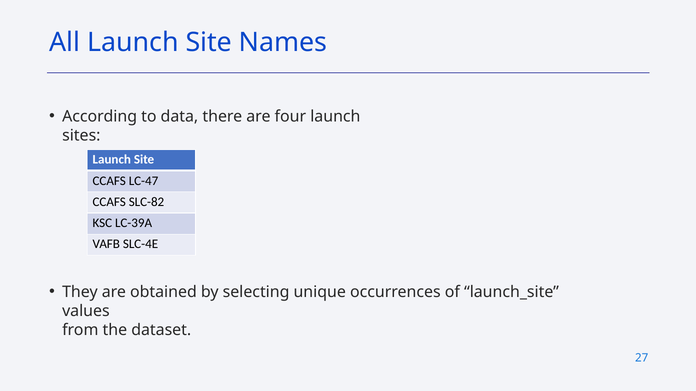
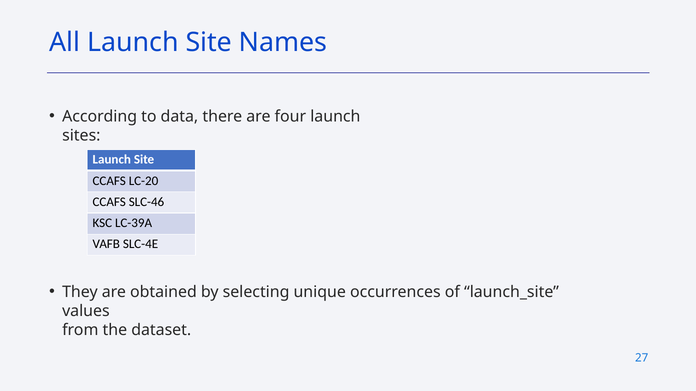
LC-47: LC-47 -> LC-20 (143, 181)
SLC-82: SLC-82 -> SLC-46 (146, 202)
